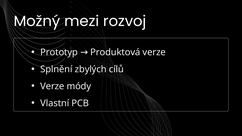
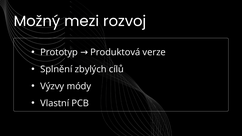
Verze: Verze -> Výzvy (52, 86)
